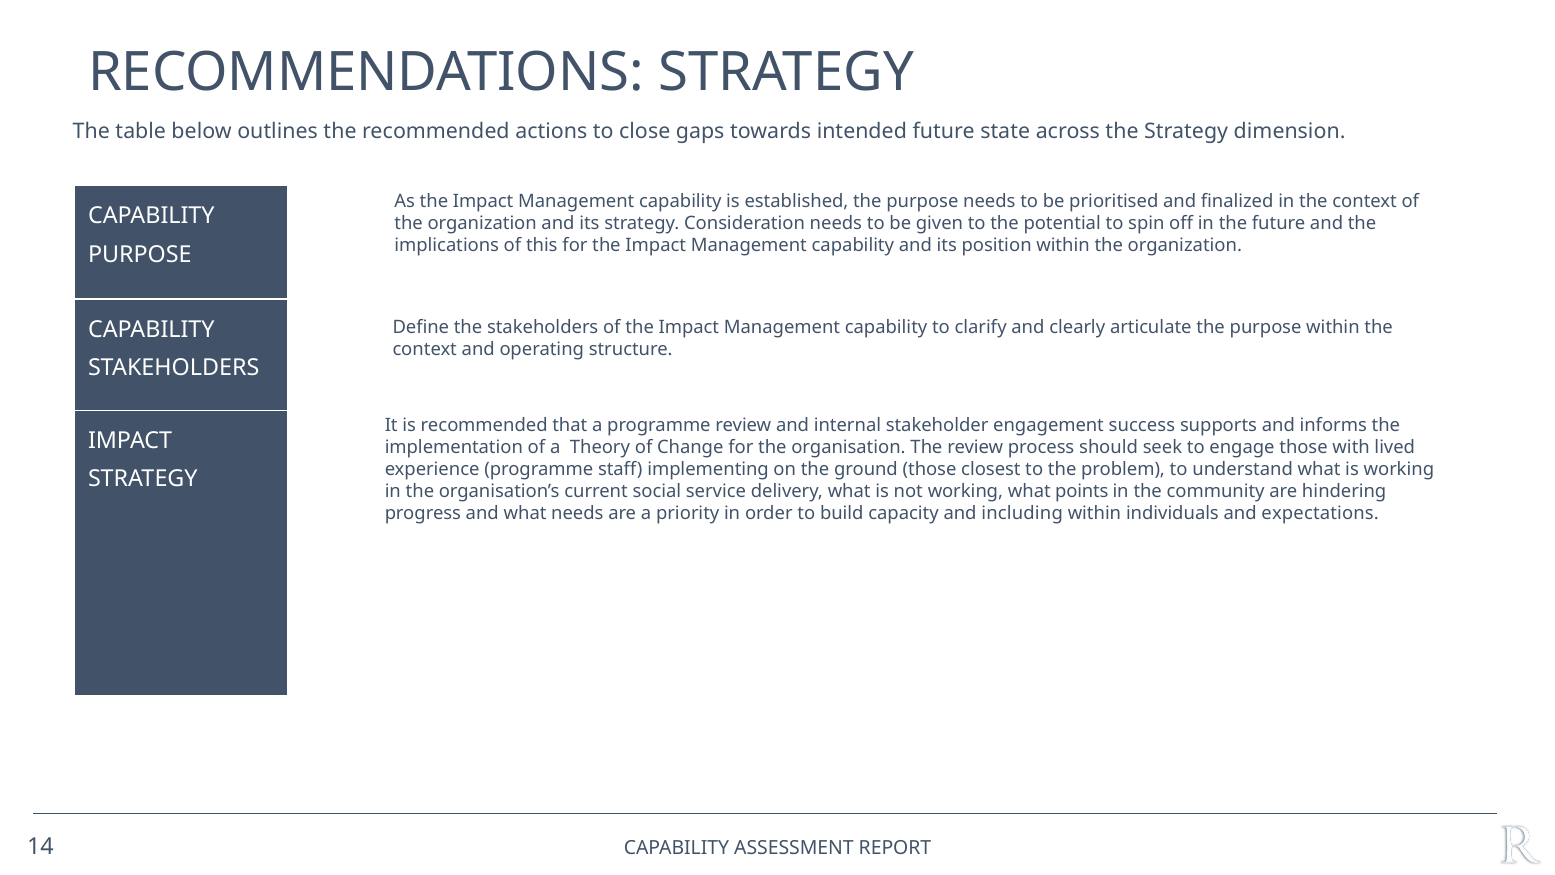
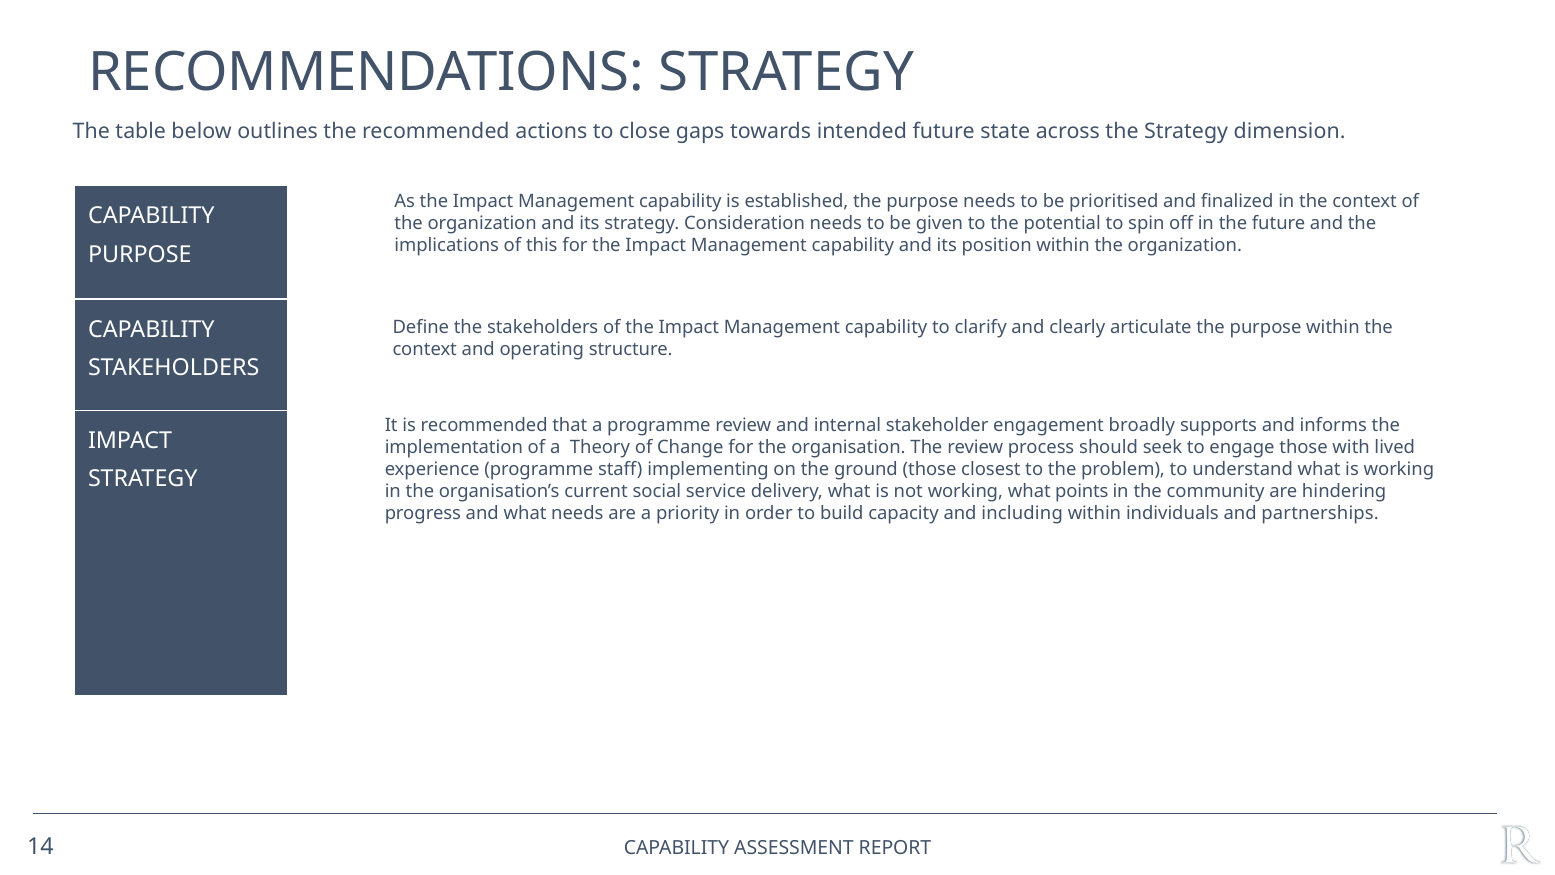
success: success -> broadly (1142, 425)
expectations: expectations -> partnerships (1320, 514)
